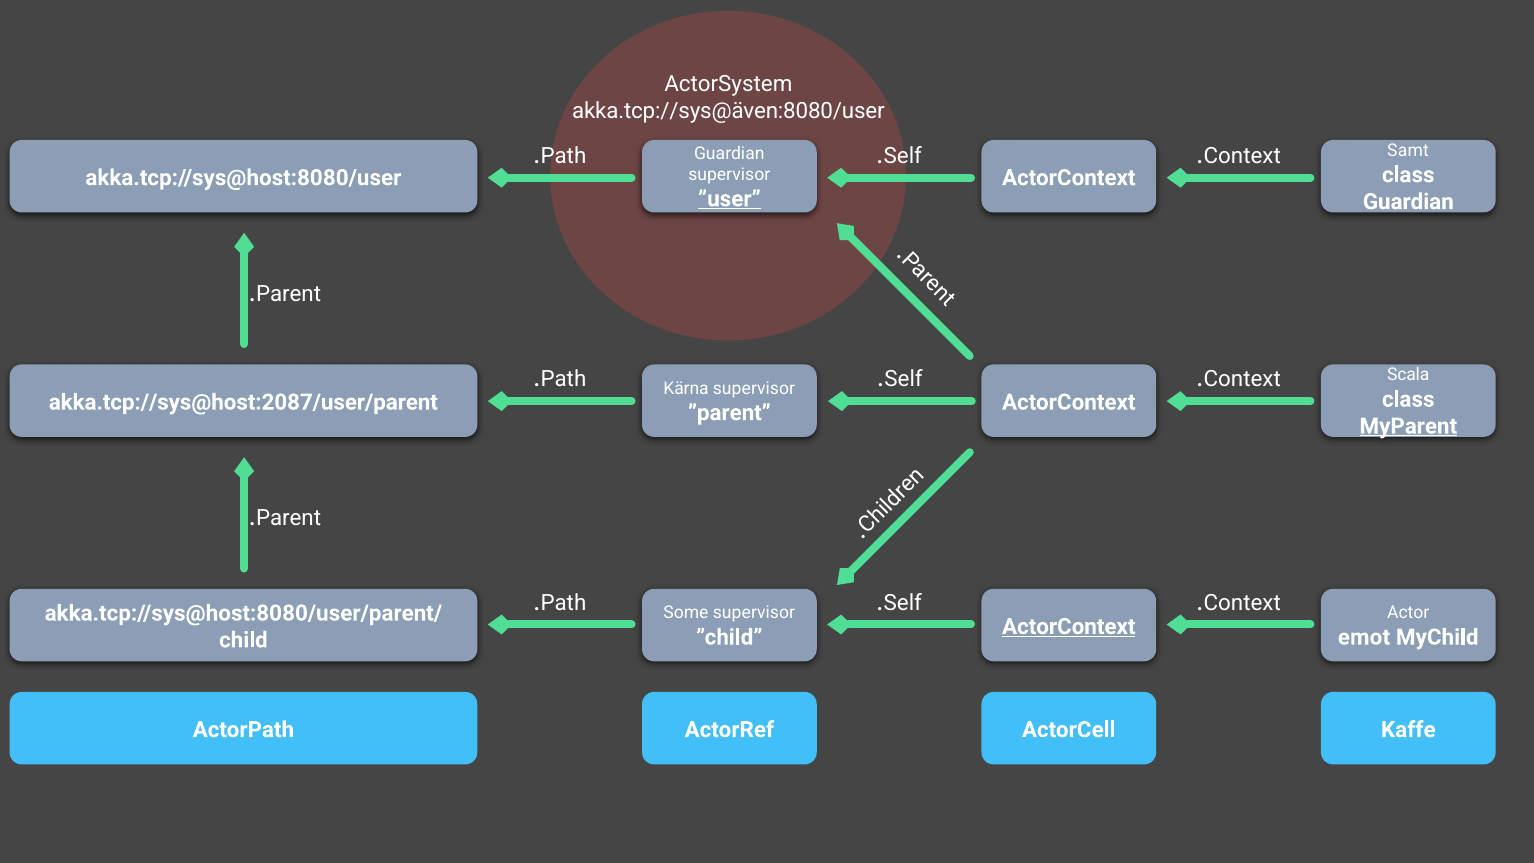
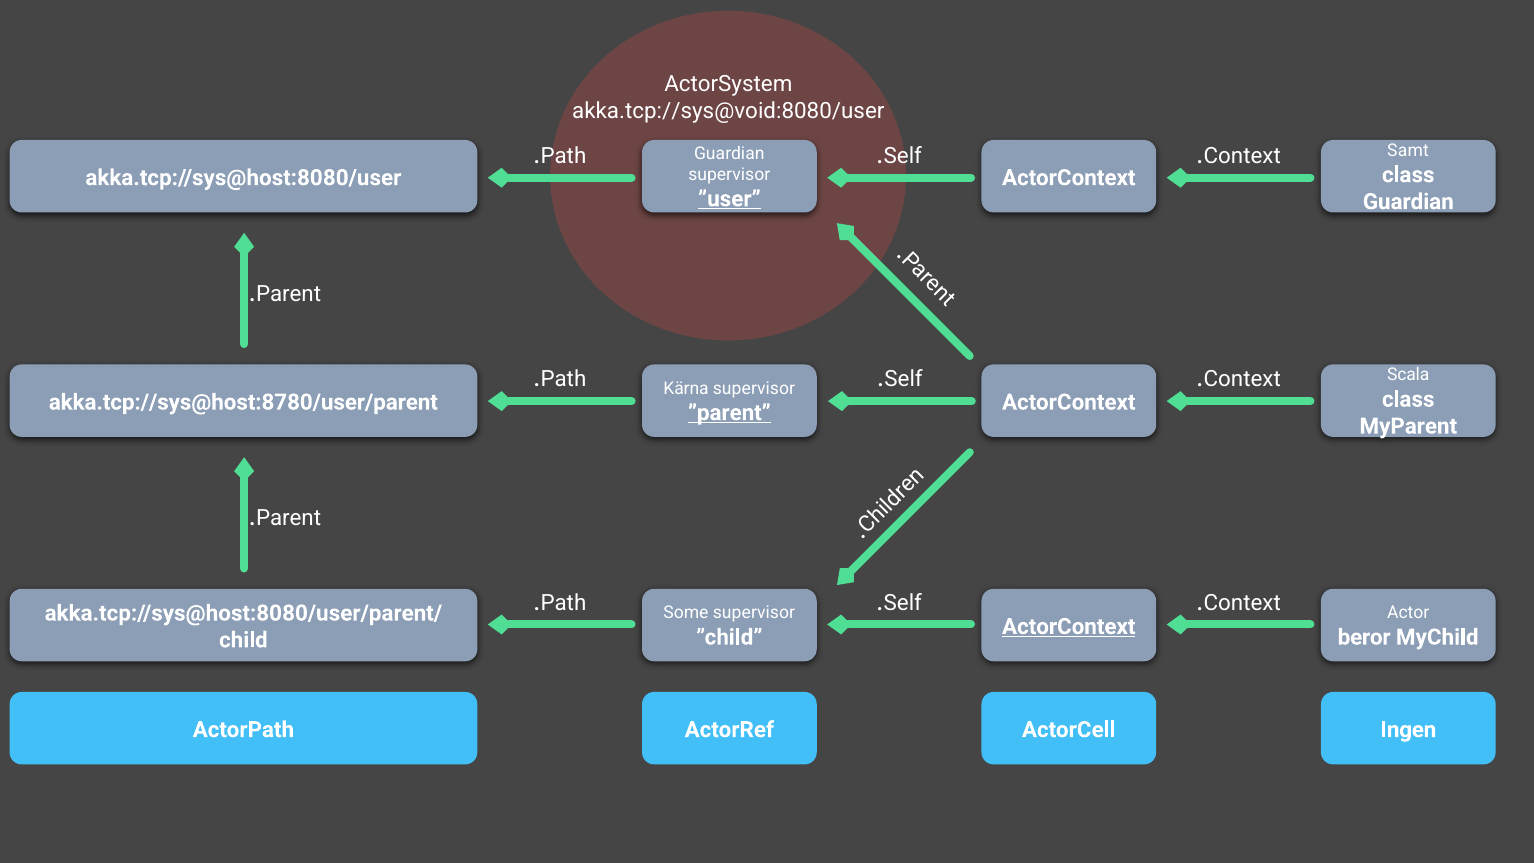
akka.tcp://sys@även:8080/user: akka.tcp://sys@även:8080/user -> akka.tcp://sys@void:8080/user (728, 111)
akka.tcp://sys@host:2087/user/parent: akka.tcp://sys@host:2087/user/parent -> akka.tcp://sys@host:8780/user/parent (243, 402)
”parent underline: none -> present (729, 413)
MyParent underline: present -> none (1408, 426)
emot: emot -> beror (1364, 637)
Kaffe: Kaffe -> Ingen (1408, 730)
